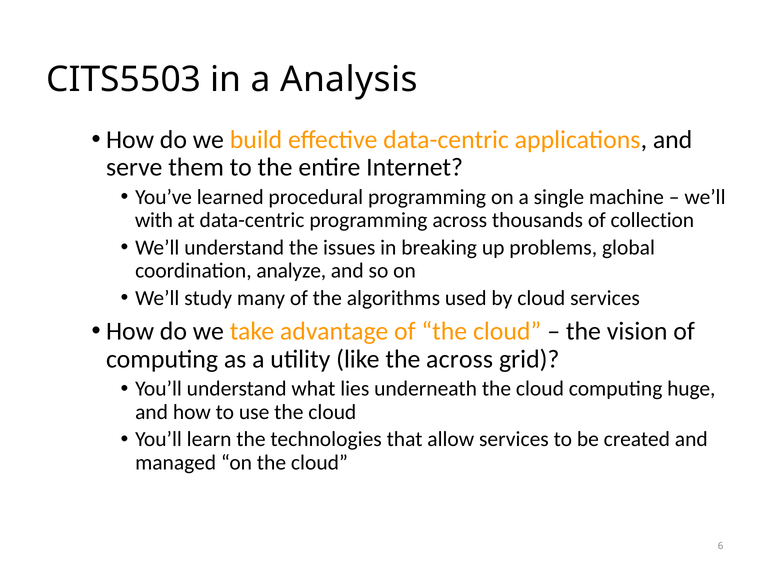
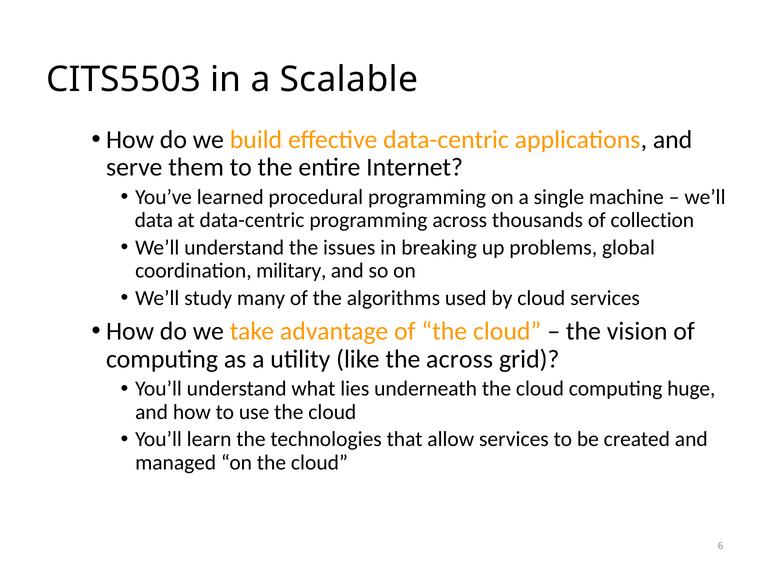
Analysis: Analysis -> Scalable (349, 79)
with: with -> data (154, 220)
analyze: analyze -> military (291, 271)
